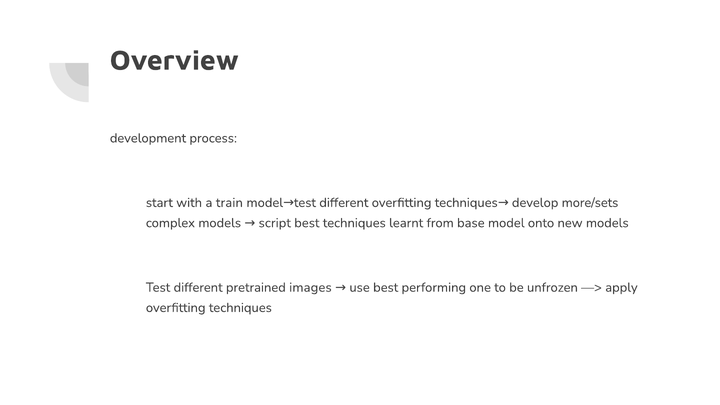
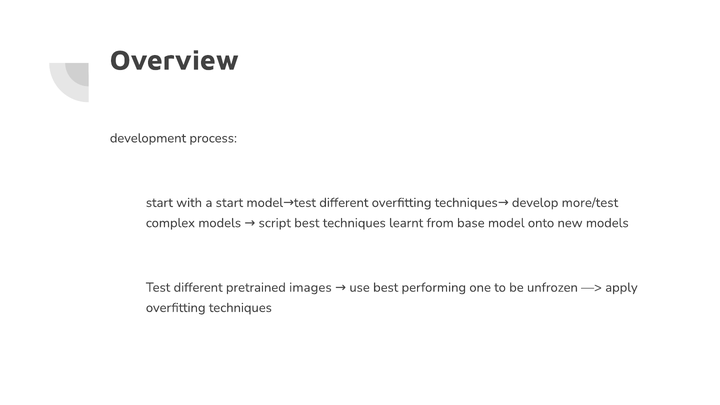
a train: train -> start (229, 203)
more/sets: more/sets -> more/test (590, 203)
